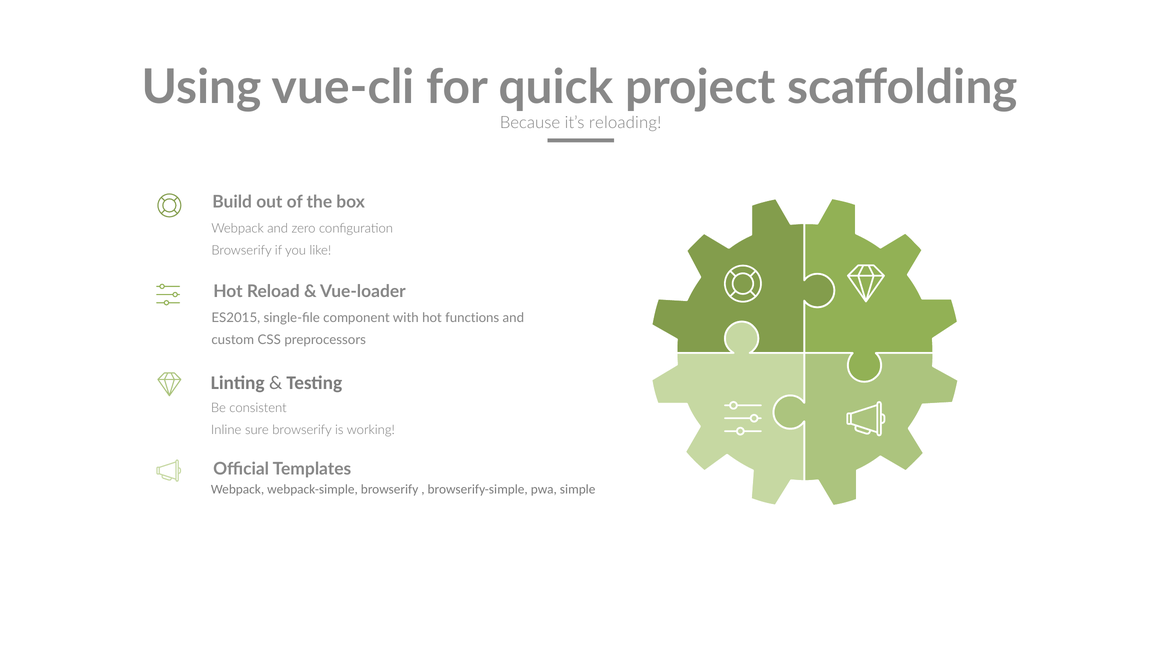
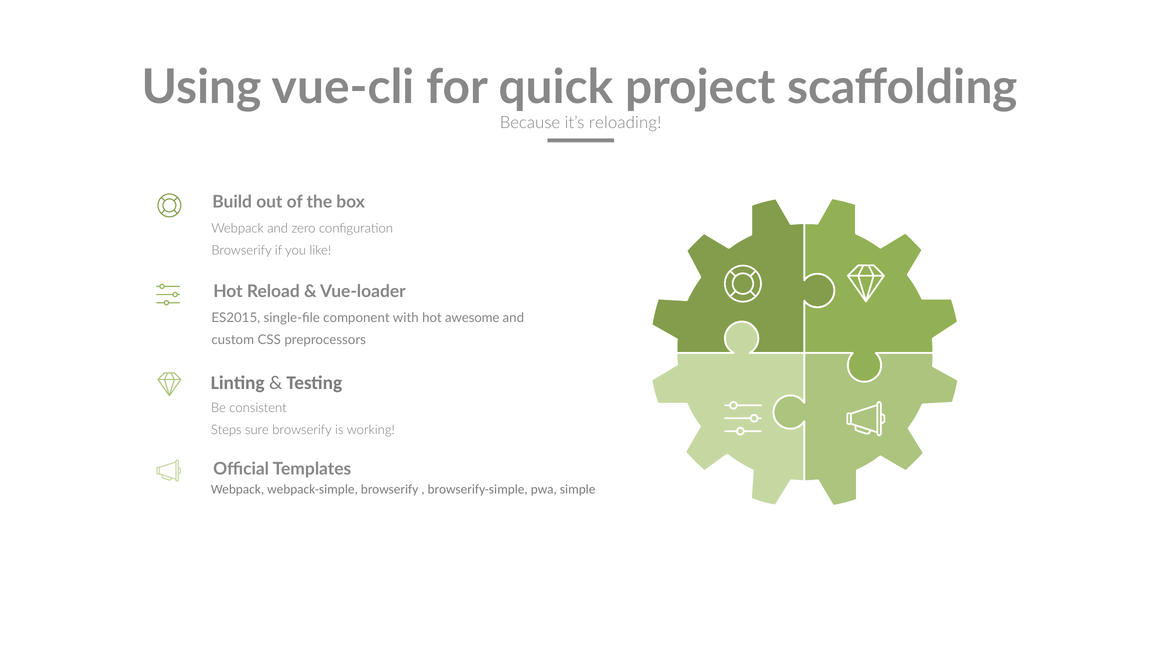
functions: functions -> awesome (472, 318)
Inline: Inline -> Steps (226, 430)
